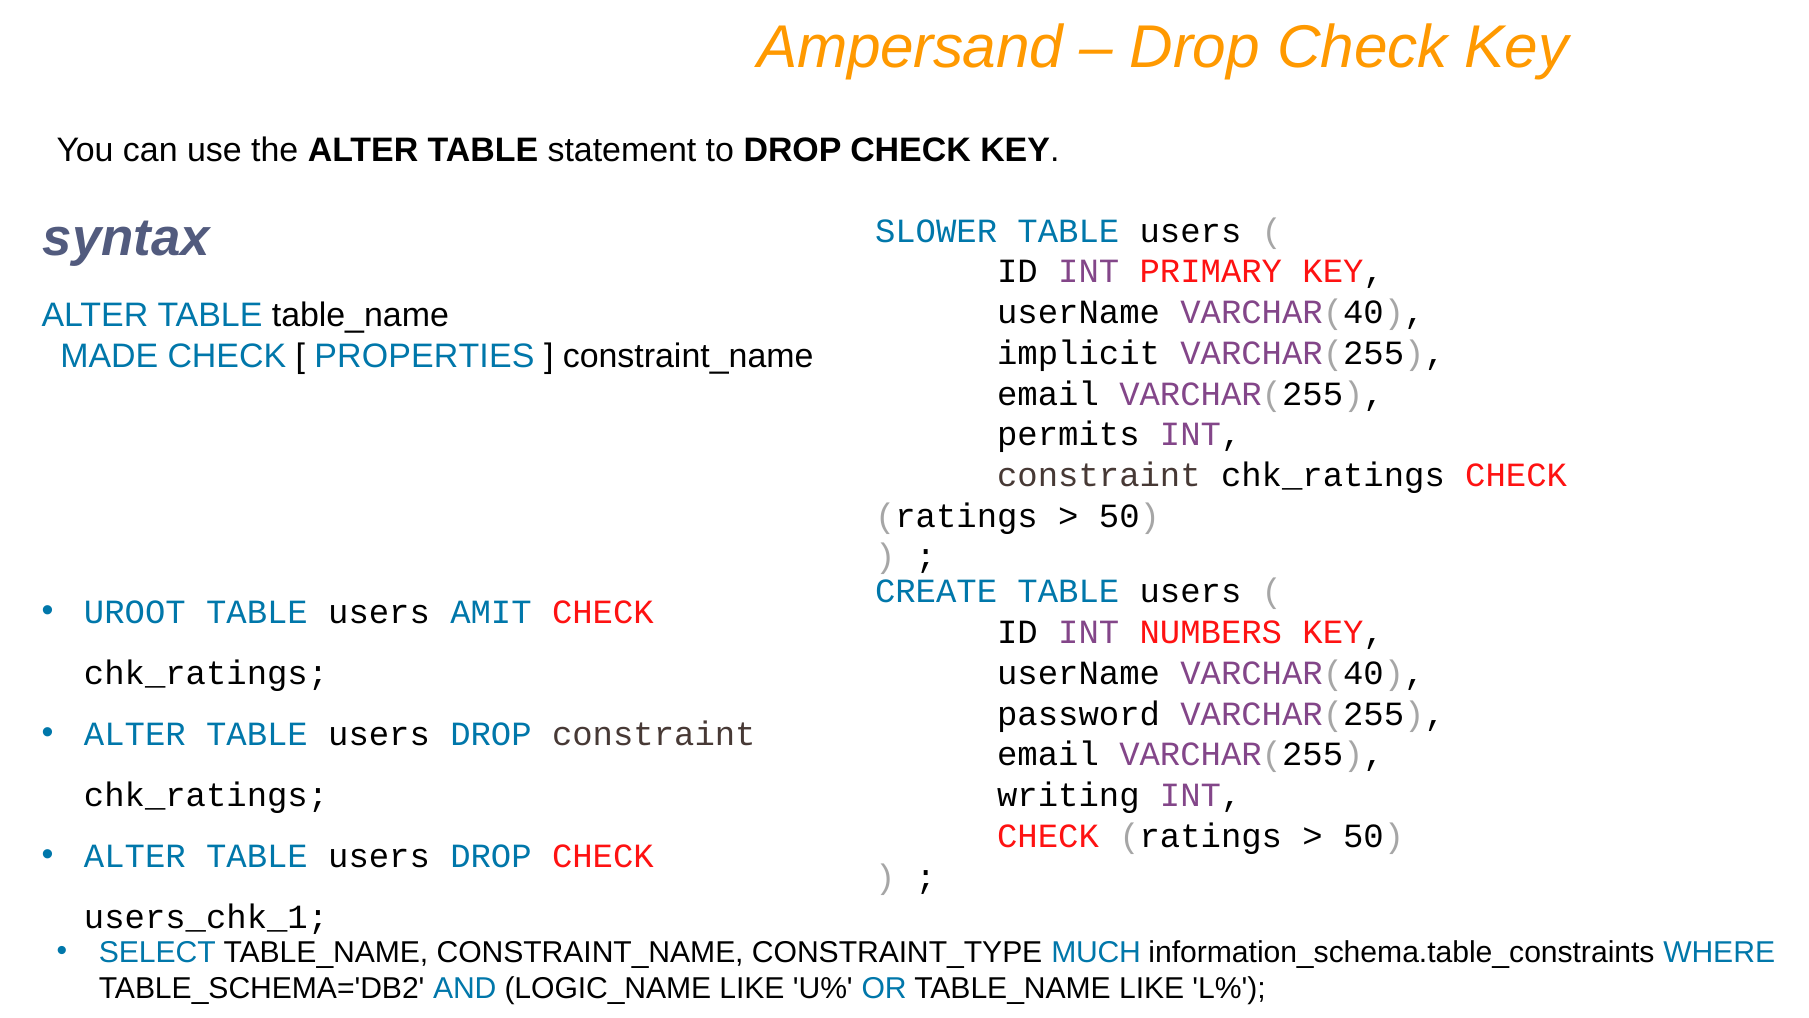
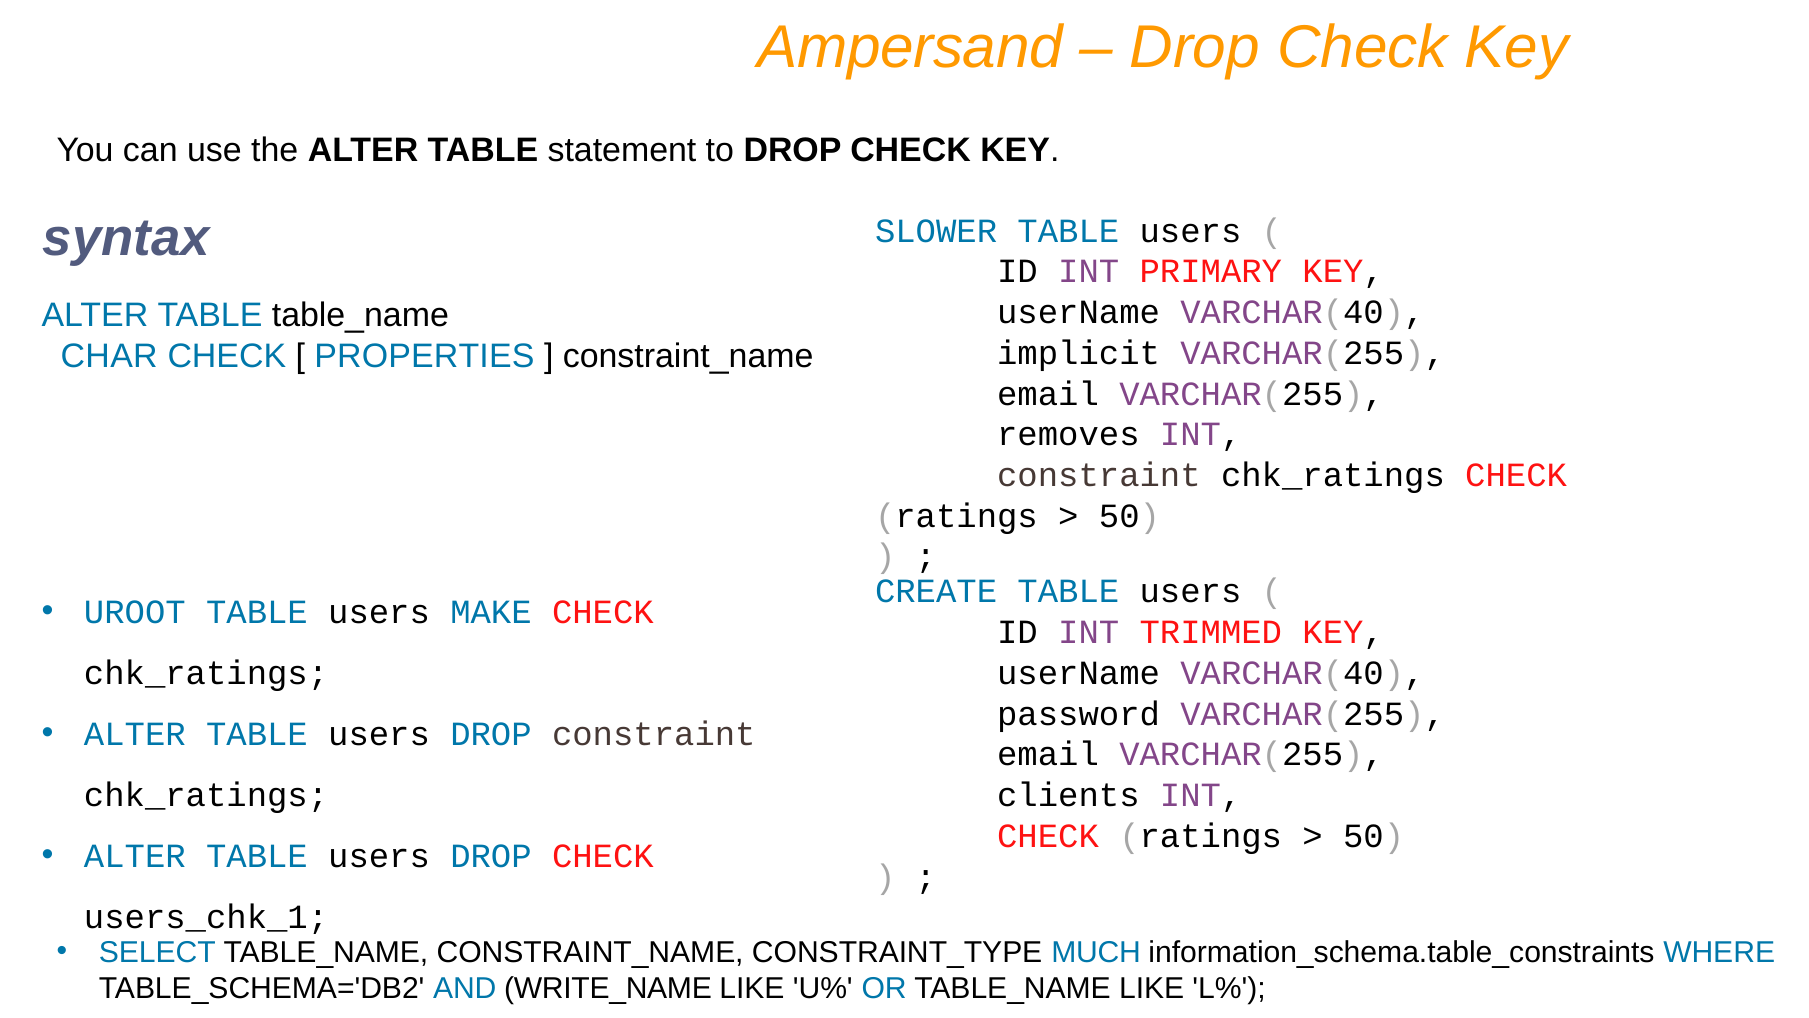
MADE: MADE -> CHAR (109, 356)
permits: permits -> removes (1068, 434)
AMIT: AMIT -> MAKE (491, 612)
NUMBERS: NUMBERS -> TRIMMED (1211, 632)
writing: writing -> clients (1068, 795)
LOGIC_NAME: LOGIC_NAME -> WRITE_NAME (608, 988)
